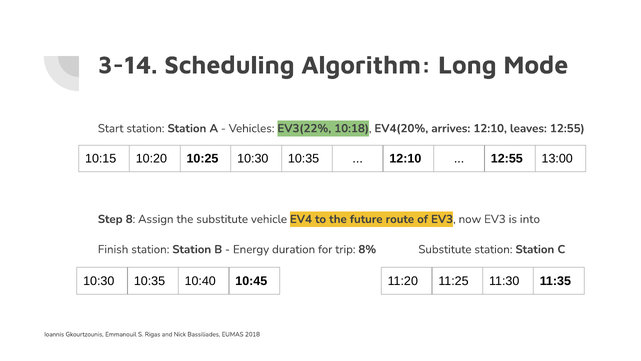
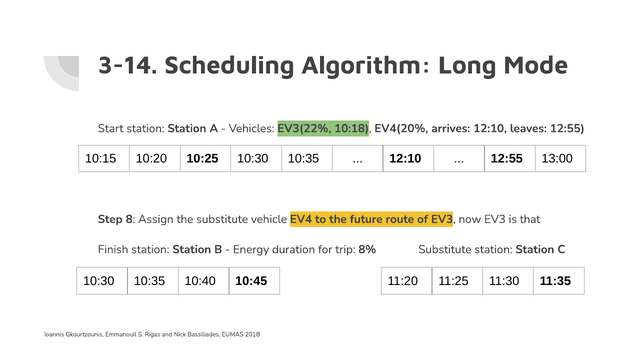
into: into -> that (530, 219)
